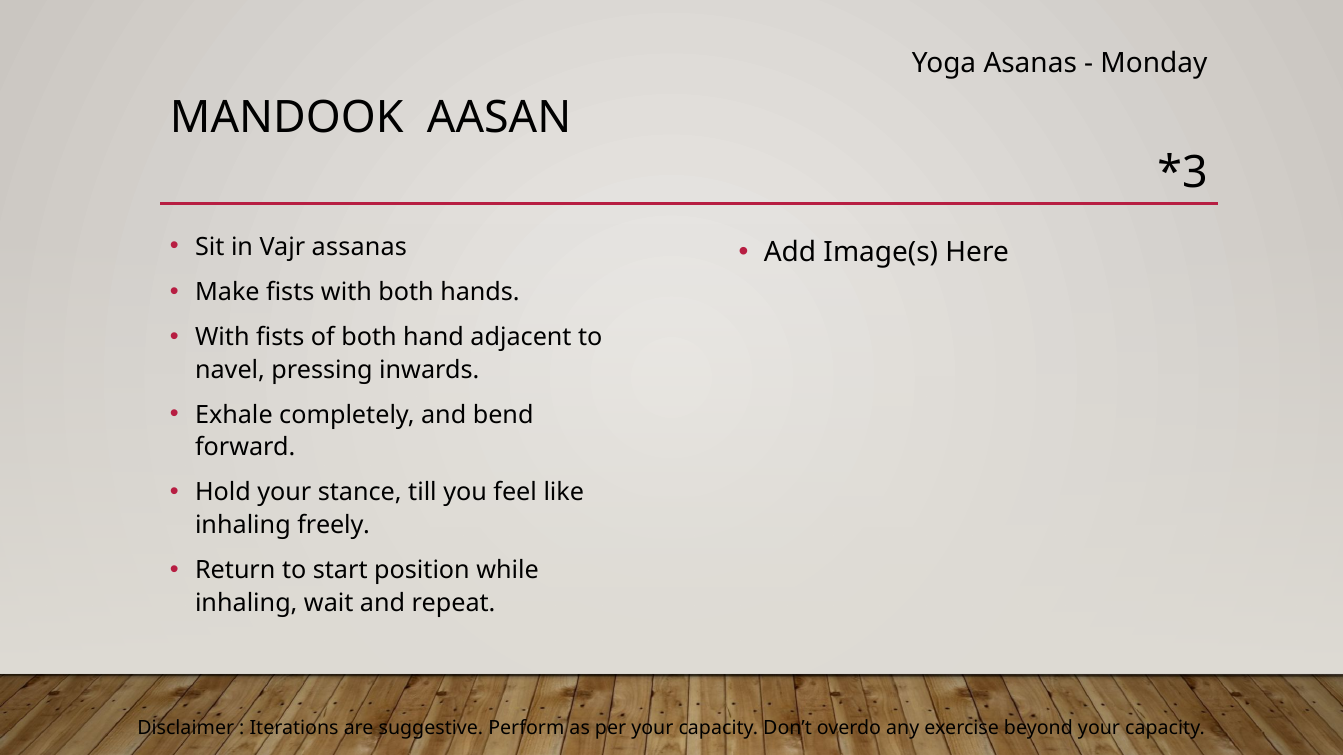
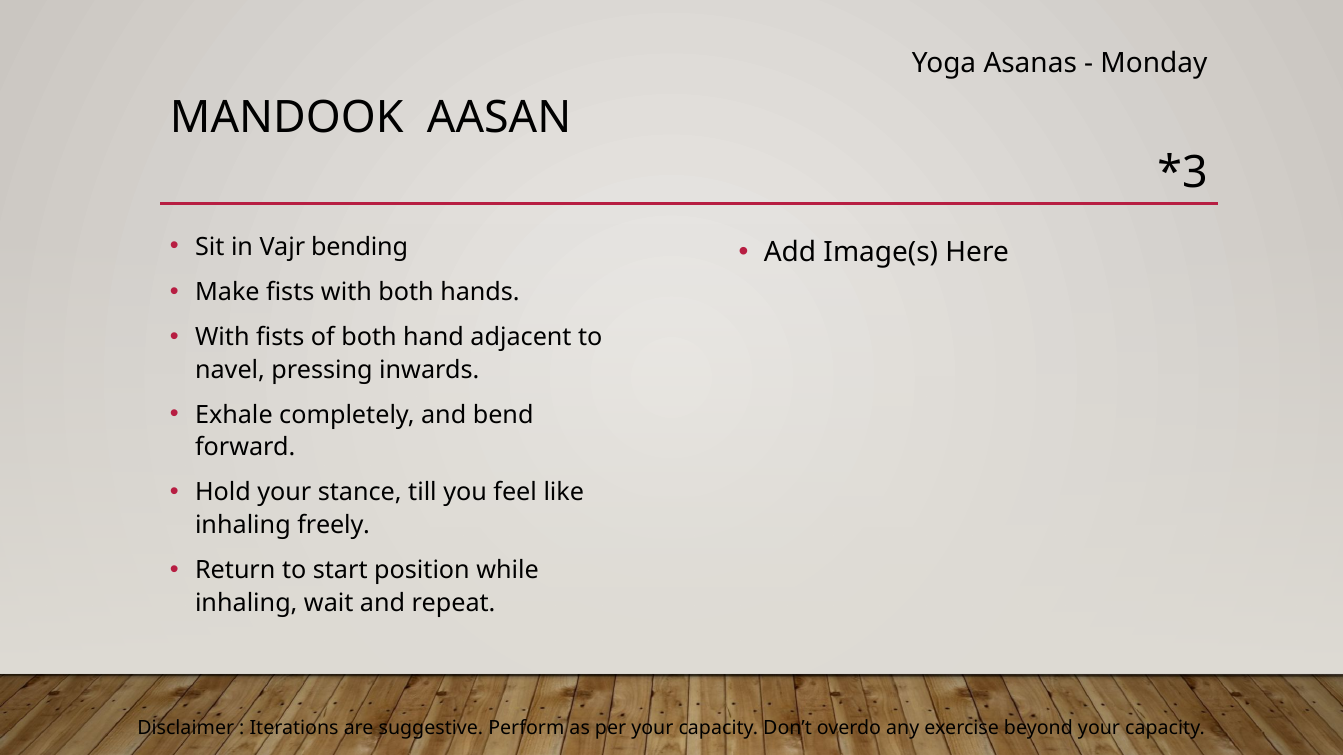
assanas: assanas -> bending (360, 247)
